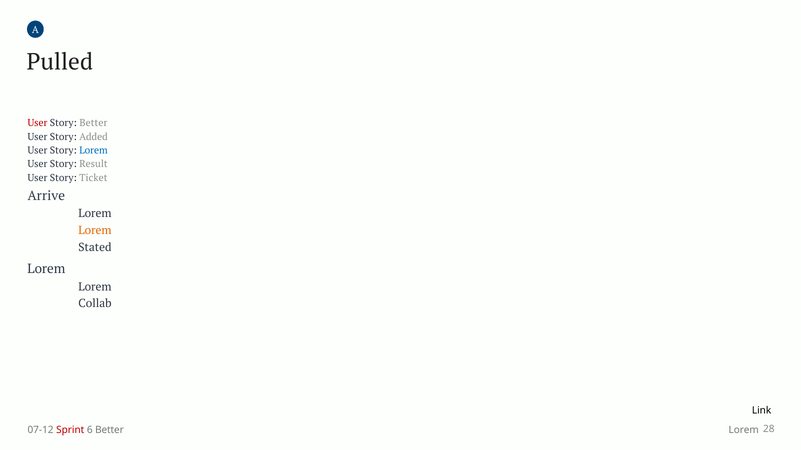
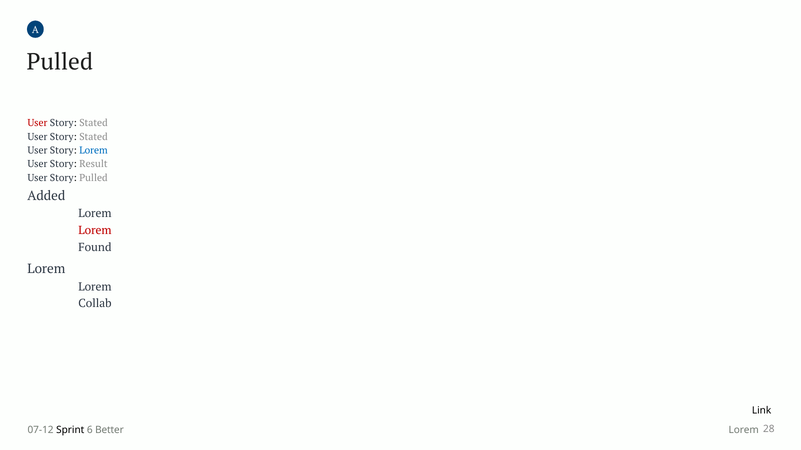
Better: Better -> Stated (93, 123)
Added: Added -> Stated (93, 137)
Story Ticket: Ticket -> Pulled (93, 178)
Arrive: Arrive -> Added (46, 196)
Lorem colour: orange -> red (95, 231)
Stated: Stated -> Found (95, 248)
Sprint colour: red -> black (70, 431)
